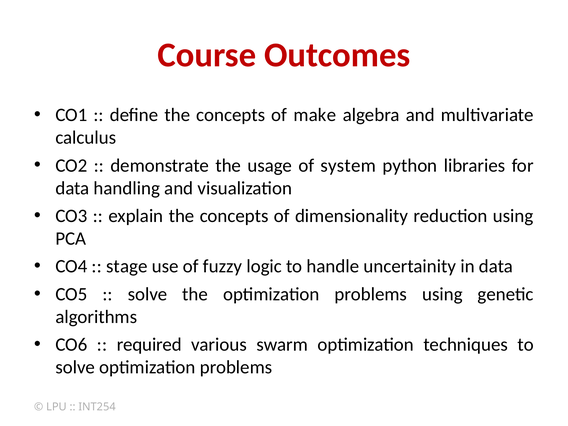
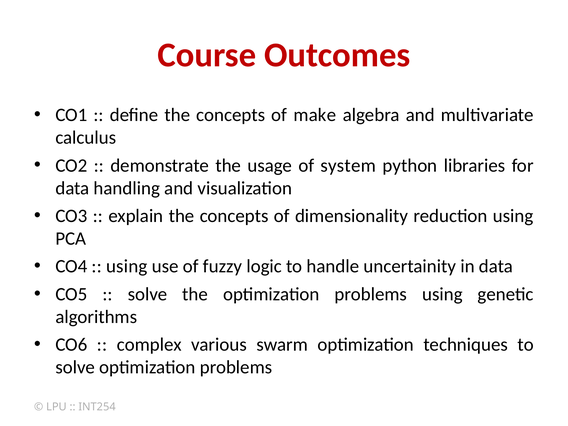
stage: stage -> using (127, 266)
required: required -> complex (149, 345)
